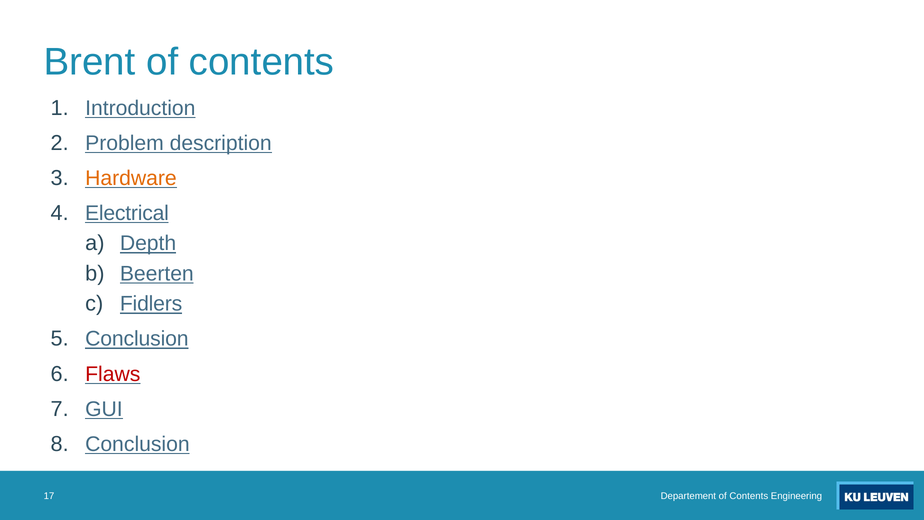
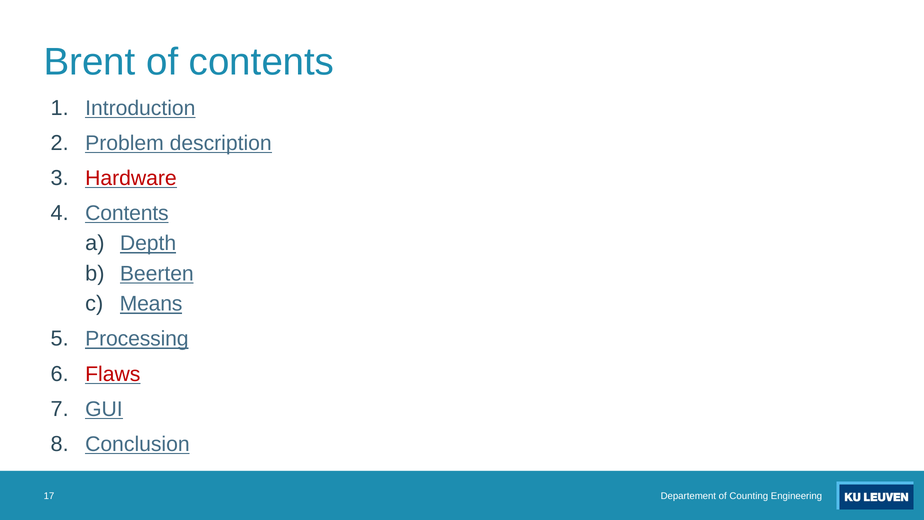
Hardware colour: orange -> red (131, 178)
Electrical: Electrical -> Contents (127, 213)
Fidlers: Fidlers -> Means (151, 304)
Conclusion: Conclusion -> Processing (137, 339)
Departement of Contents: Contents -> Counting (749, 496)
